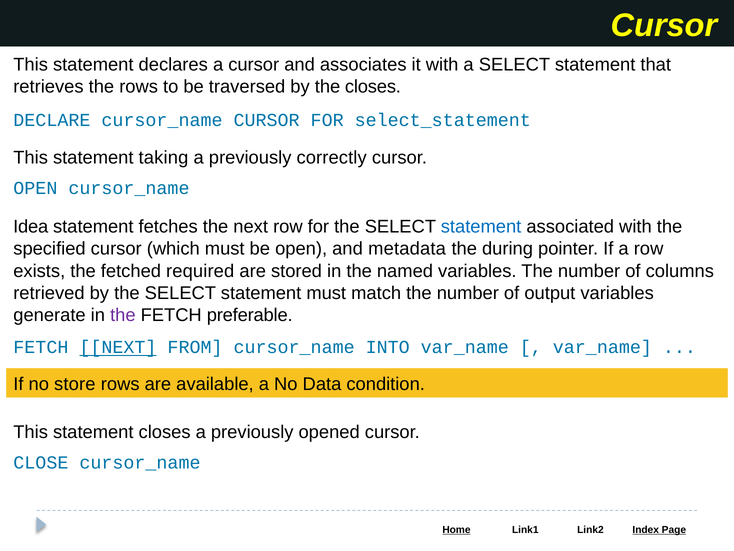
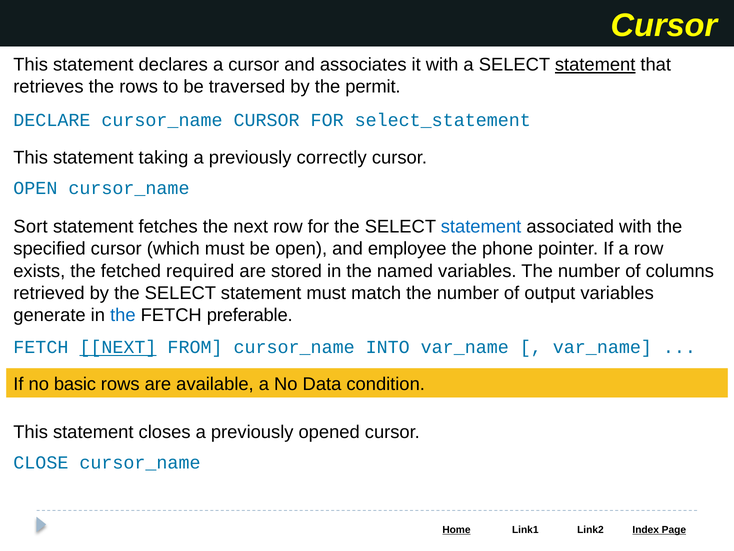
statement underline: none -> present (595, 65)
the closes: closes -> permit (373, 87)
Idea: Idea -> Sort (31, 227)
metadata: metadata -> employee (407, 249)
during: during -> phone (508, 249)
the colour: purple -> blue (123, 315)
store: store -> basic (75, 384)
